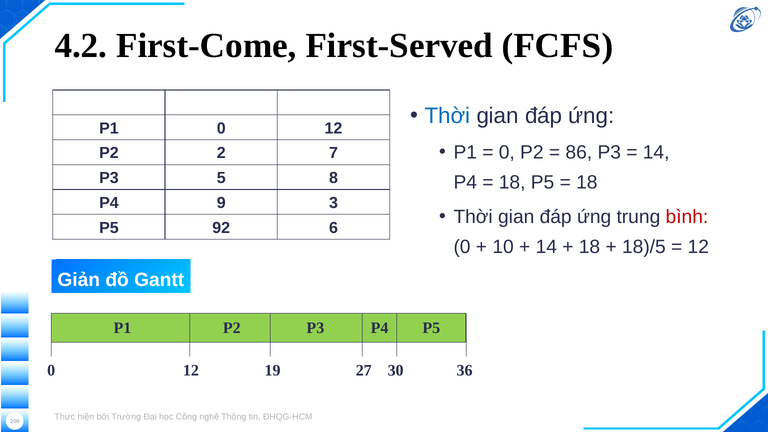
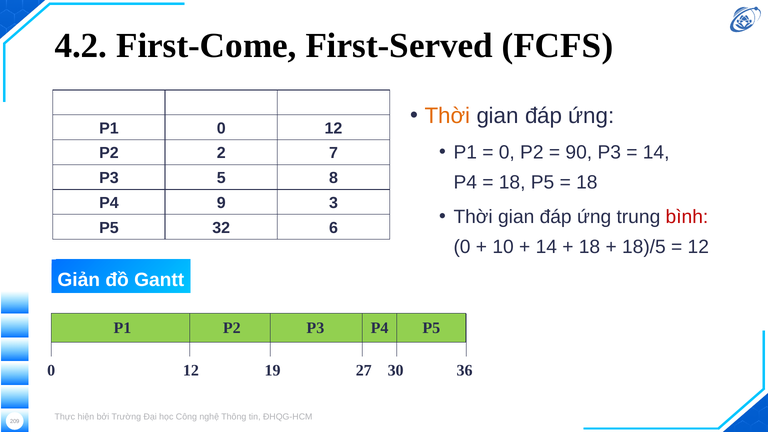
Thời colour: blue -> orange (448, 116)
86: 86 -> 90 (579, 152)
92: 92 -> 32 (221, 228)
